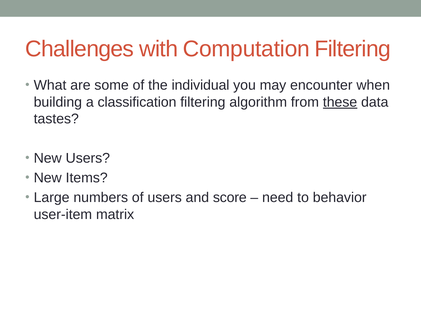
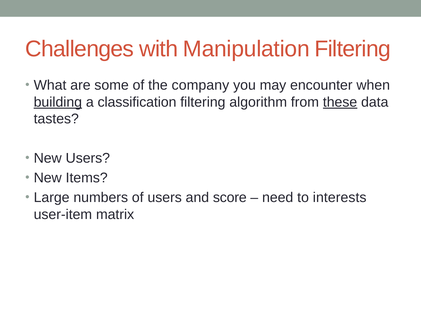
Computation: Computation -> Manipulation (246, 49)
individual: individual -> company (200, 85)
building underline: none -> present (58, 102)
behavior: behavior -> interests (340, 197)
